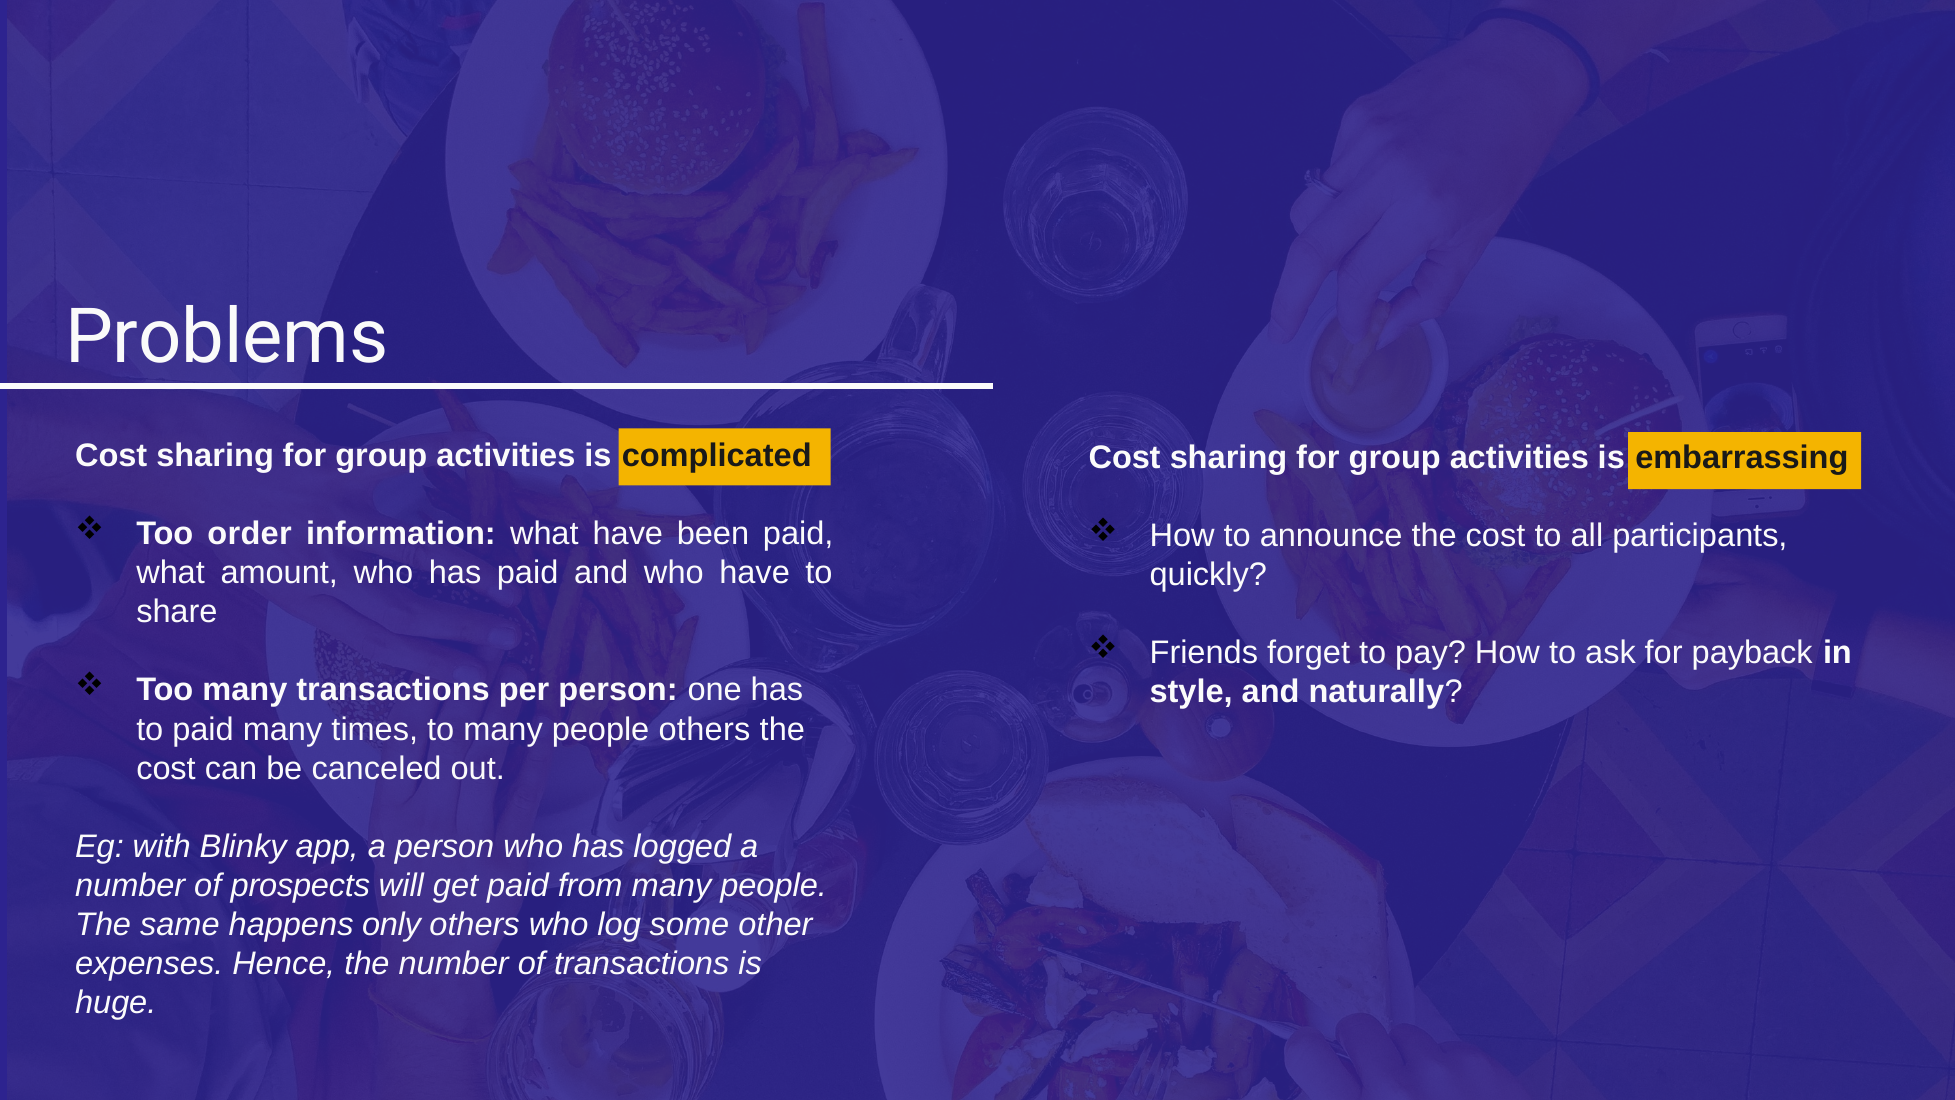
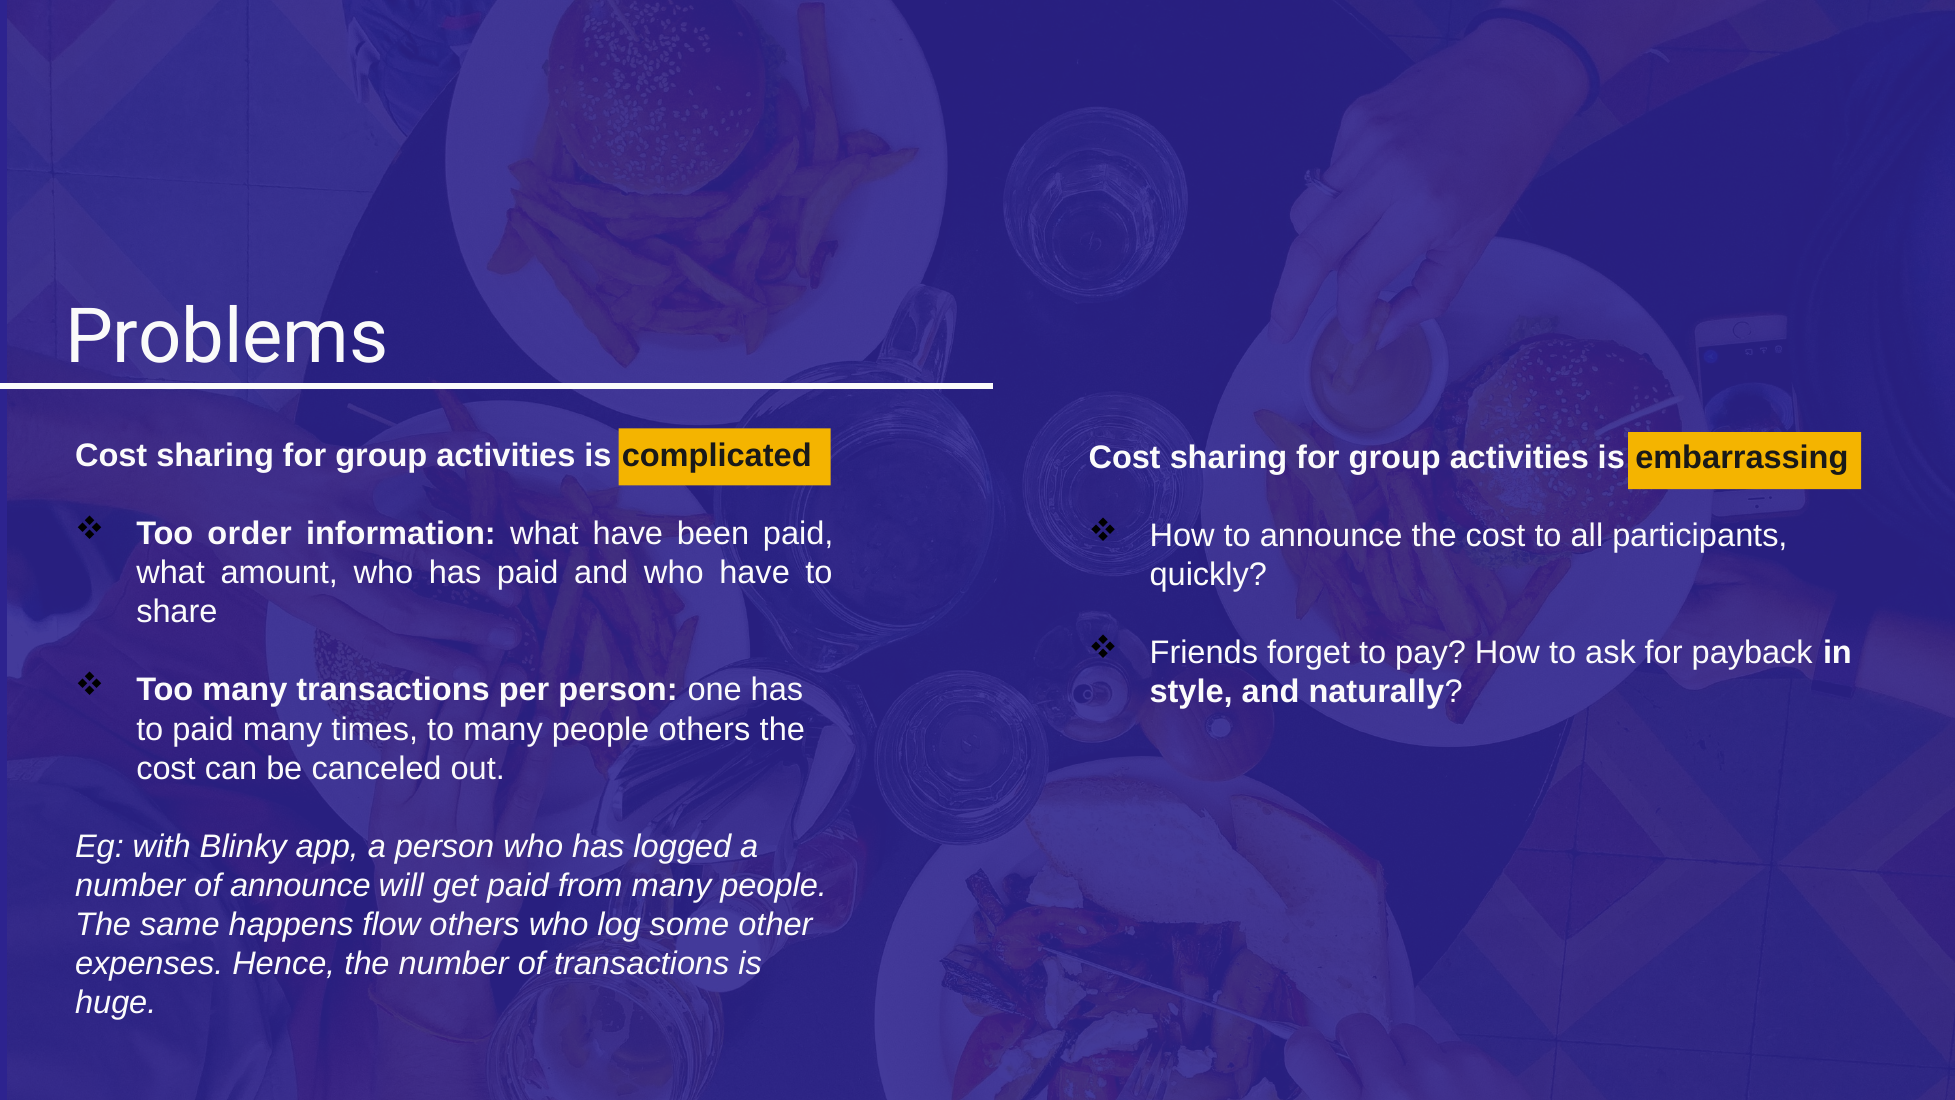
of prospects: prospects -> announce (300, 886)
only: only -> flow (391, 925)
